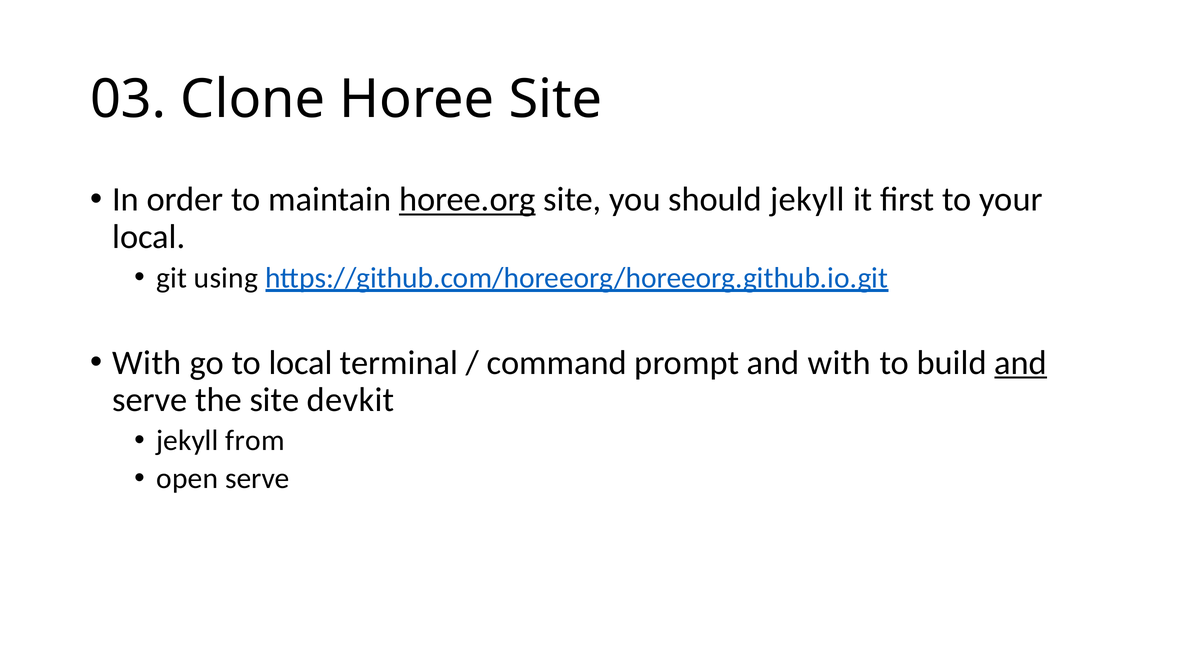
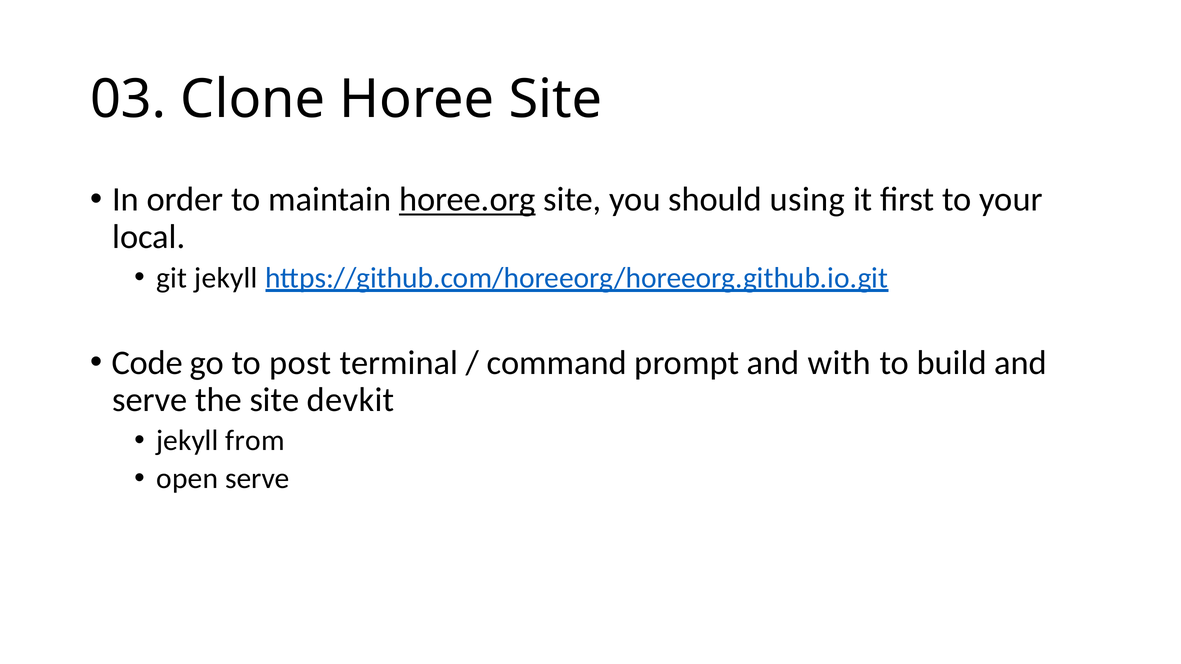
should jekyll: jekyll -> using (807, 200)
git using: using -> jekyll (226, 278)
With: With -> Code (147, 363)
to local: local -> post (300, 363)
and underline: present -> none (1021, 363)
